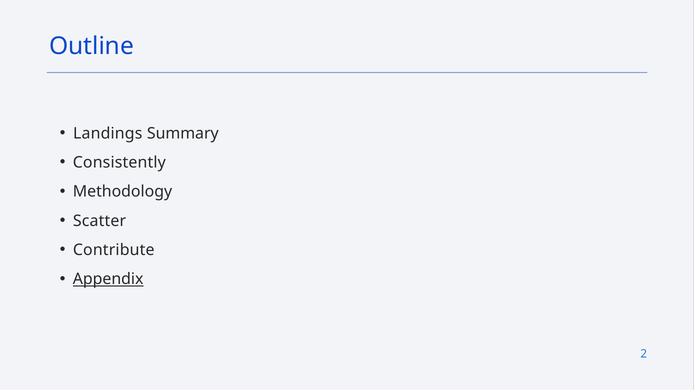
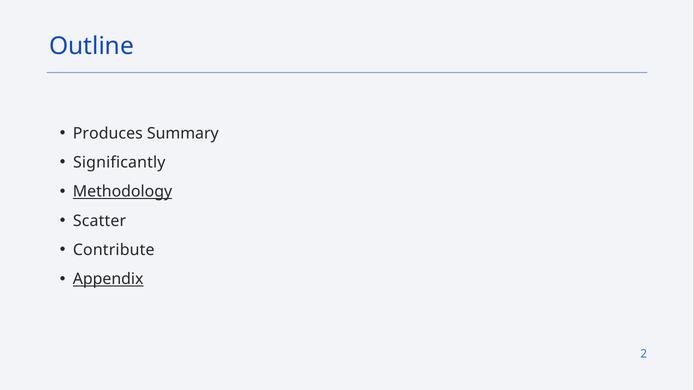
Landings: Landings -> Produces (108, 134)
Consistently: Consistently -> Significantly (119, 163)
Methodology underline: none -> present (122, 192)
